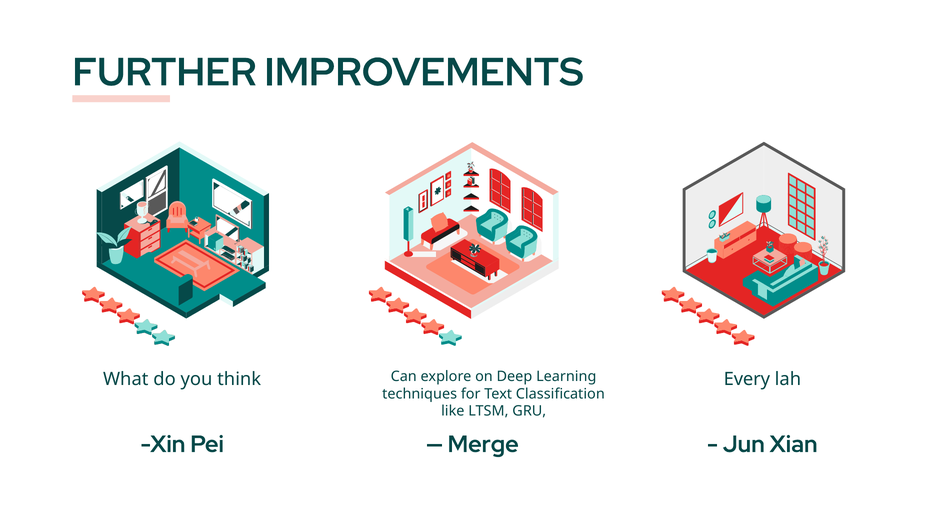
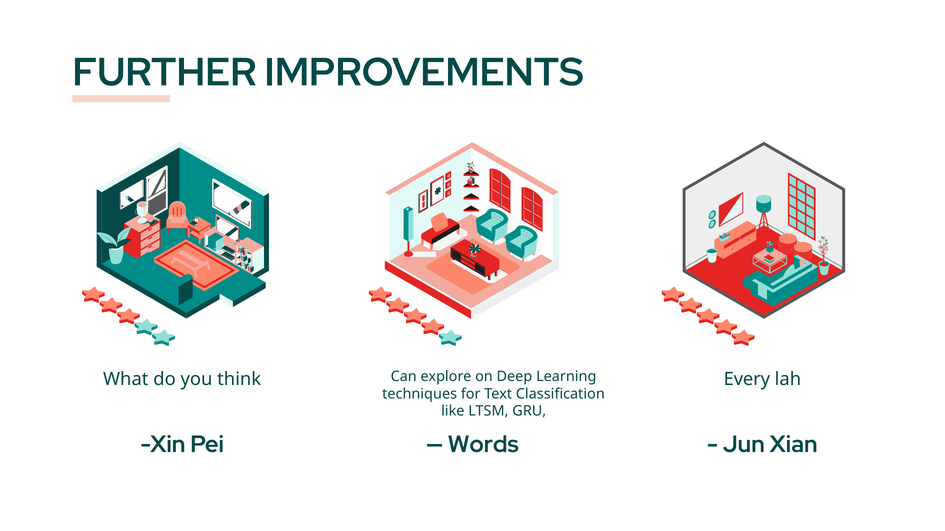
Merge: Merge -> Words (483, 445)
